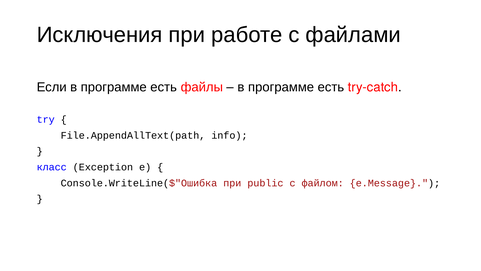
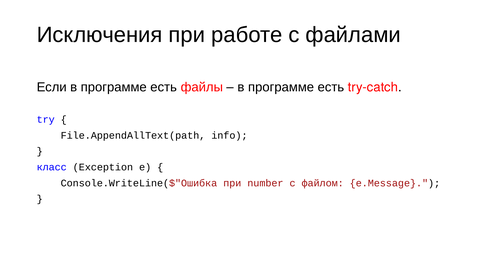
public: public -> number (265, 183)
